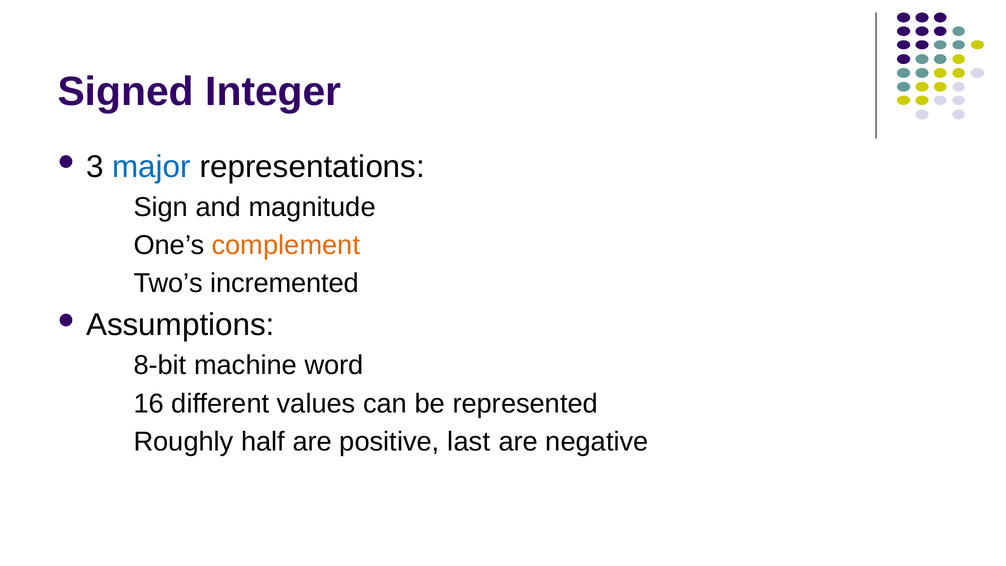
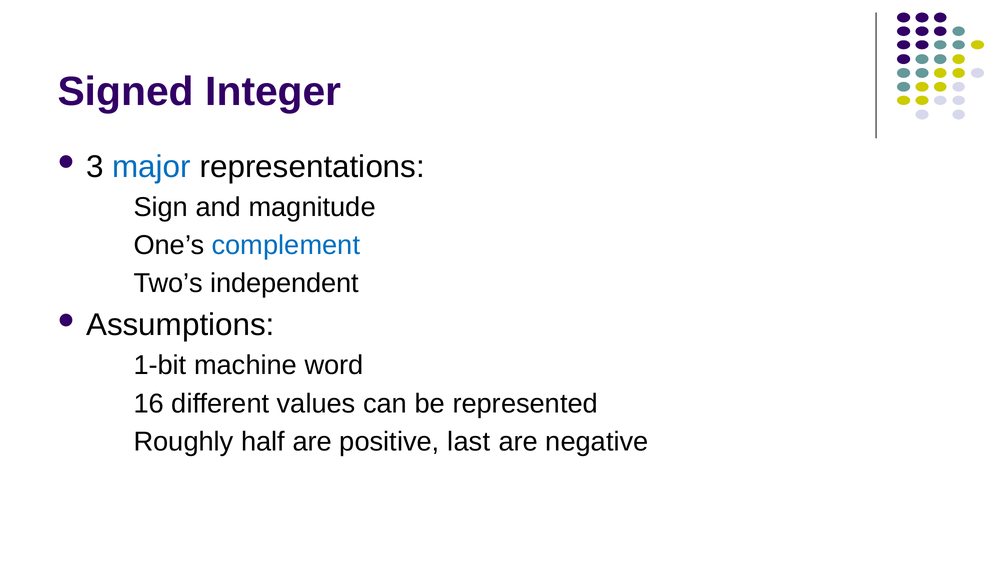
complement colour: orange -> blue (286, 245)
incremented: incremented -> independent (284, 283)
8-bit: 8-bit -> 1-bit (160, 365)
